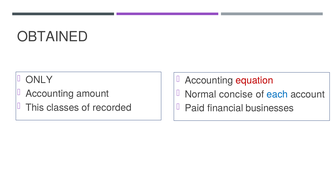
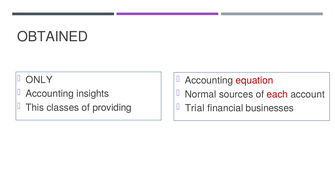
amount: amount -> insights (93, 93)
concise: concise -> sources (236, 94)
each colour: blue -> red (277, 94)
recorded: recorded -> providing (112, 107)
Paid: Paid -> Trial (195, 108)
